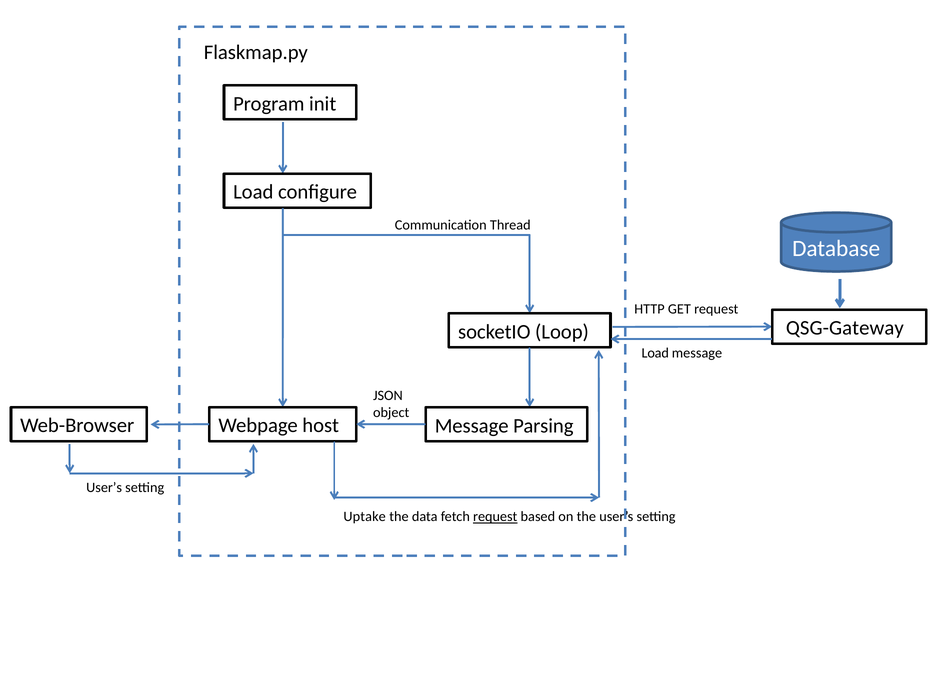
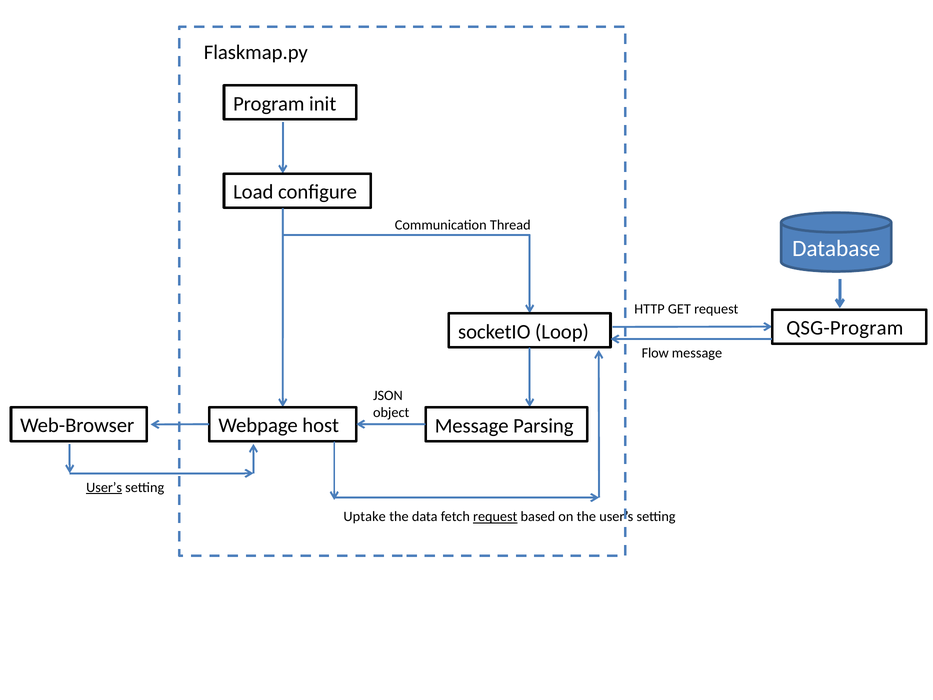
QSG-Gateway: QSG-Gateway -> QSG-Program (845, 328)
Load: Load -> Flow (655, 353)
User’s underline: none -> present (104, 487)
